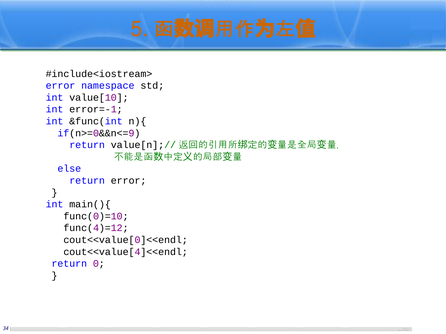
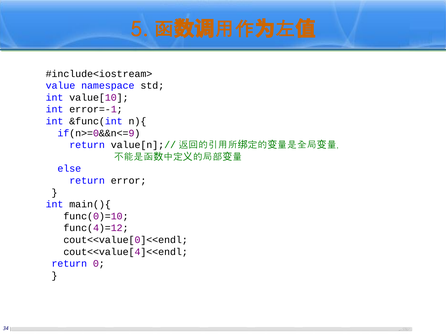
error: error -> value (60, 86)
